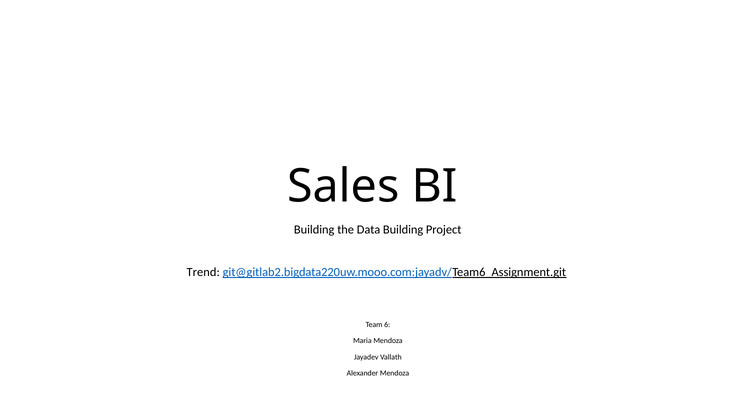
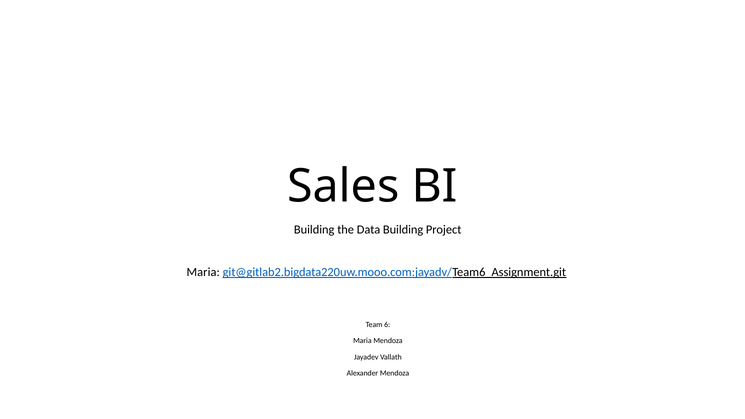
Trend: Trend -> Maria (203, 272)
